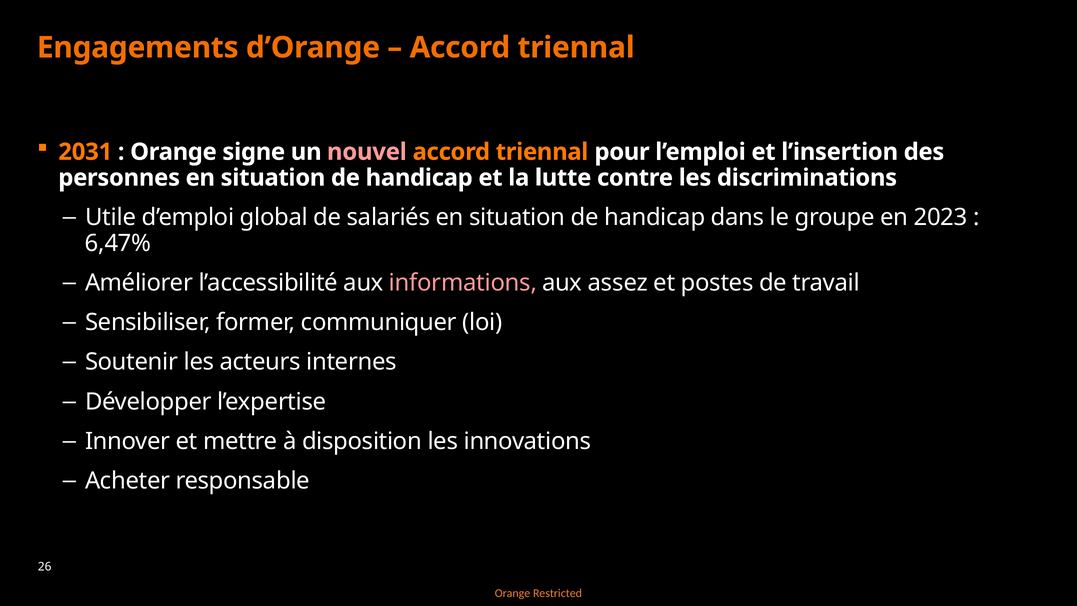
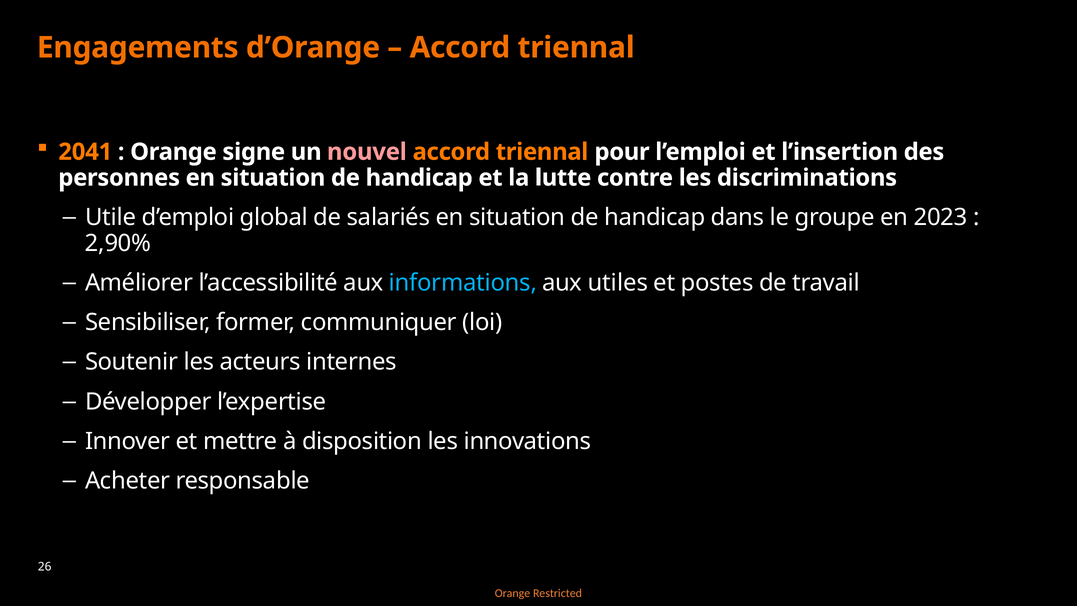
2031: 2031 -> 2041 (85, 152)
6,47%: 6,47% -> 2,90% (118, 243)
informations colour: pink -> light blue (463, 283)
assez: assez -> utiles (618, 283)
